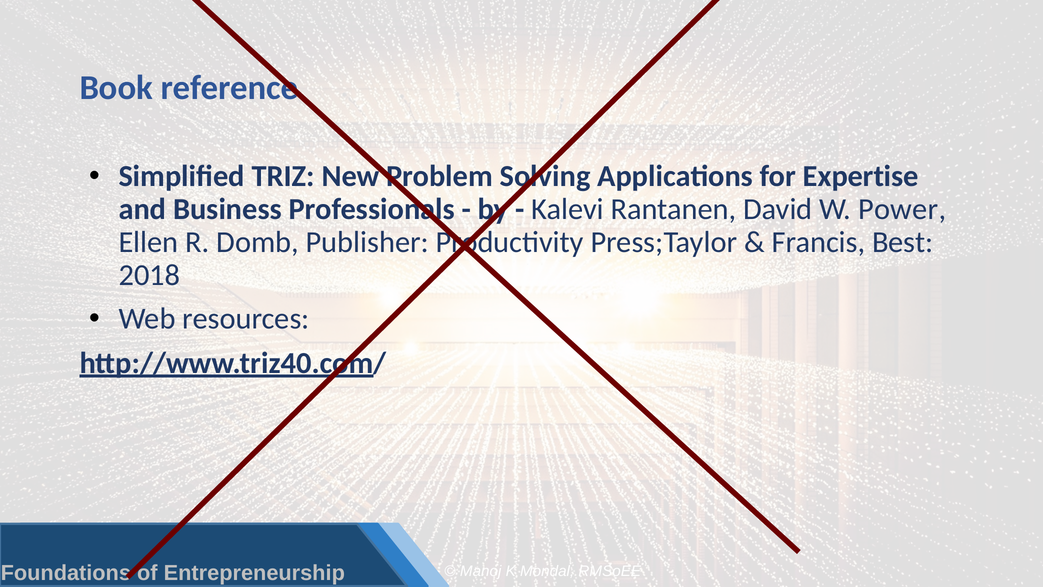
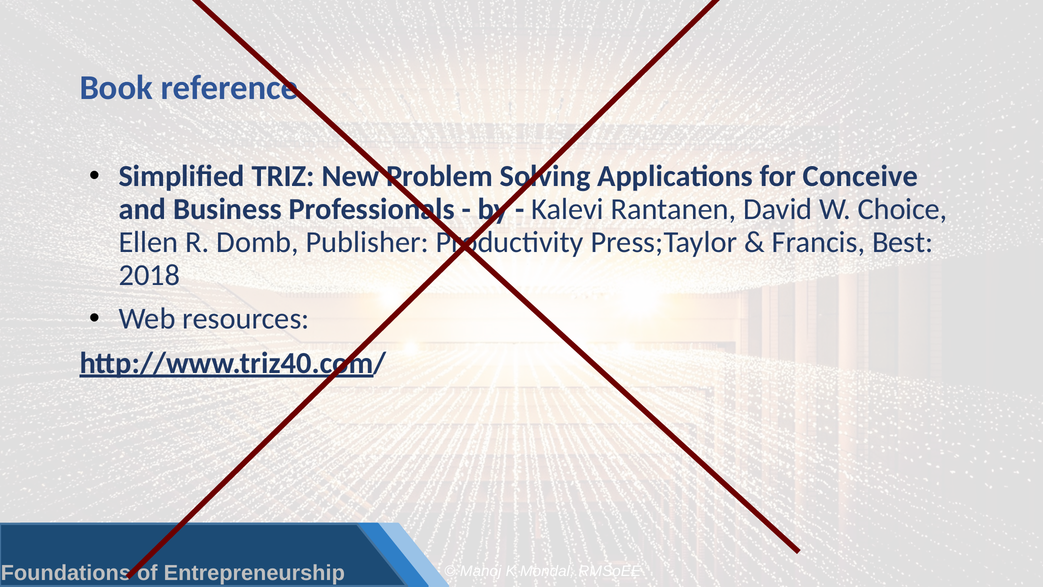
Expertise: Expertise -> Conceive (861, 176)
Power: Power -> Choice (902, 209)
